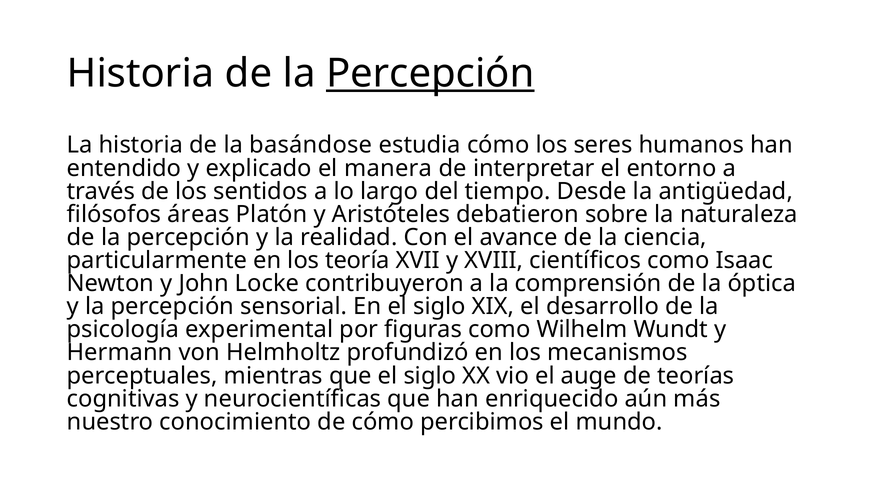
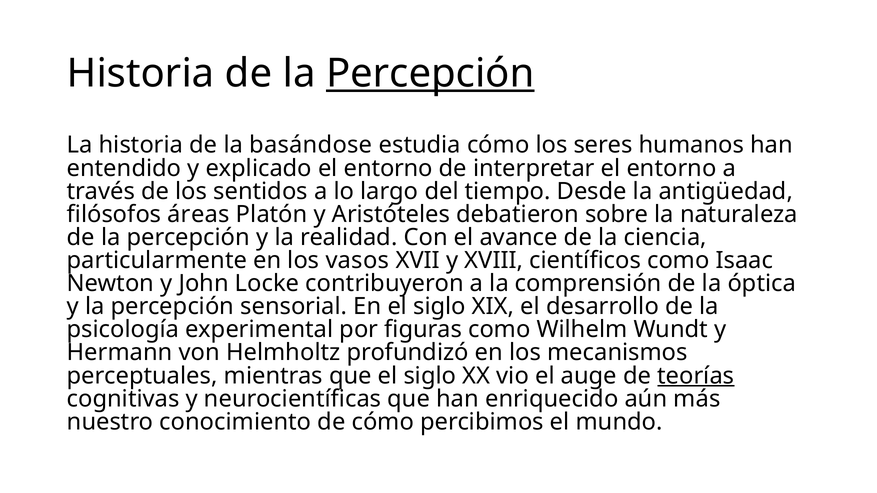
explicado el manera: manera -> entorno (388, 168)
teoría: teoría -> vasos (357, 261)
teorías underline: none -> present (696, 376)
